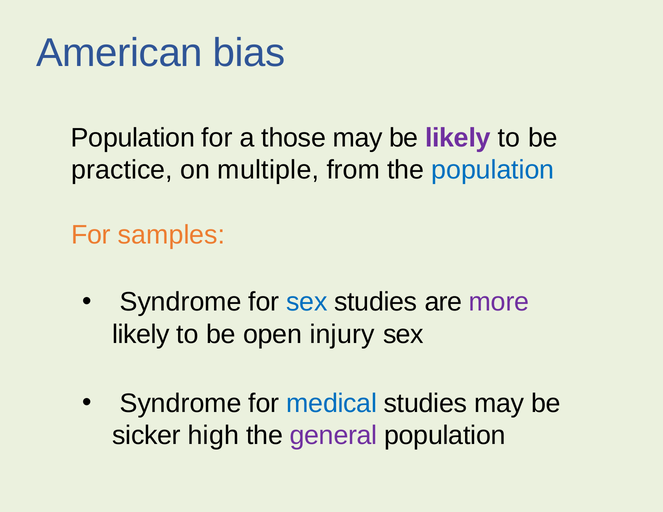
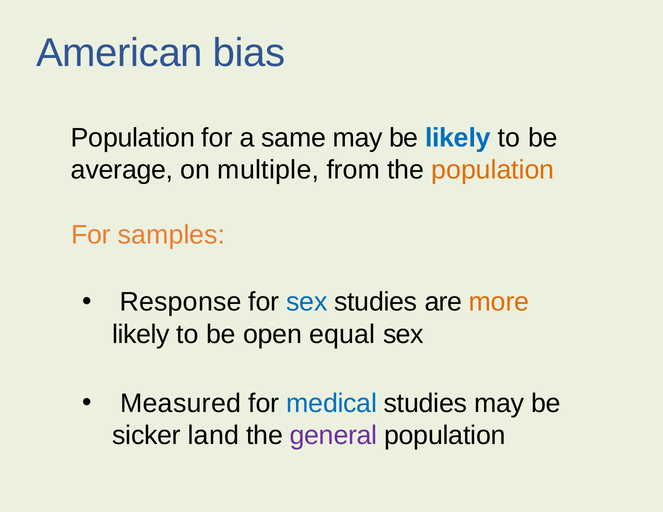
those: those -> same (294, 138)
likely colour: purple -> blue (458, 138)
practice: practice -> average (122, 170)
population colour: blue -> orange (493, 170)
Syndrome: Syndrome -> Response (181, 302)
more colour: purple -> orange (499, 302)
injury: injury -> equal (342, 334)
Syndrome: Syndrome -> Measured (181, 404)
high: high -> land (213, 436)
